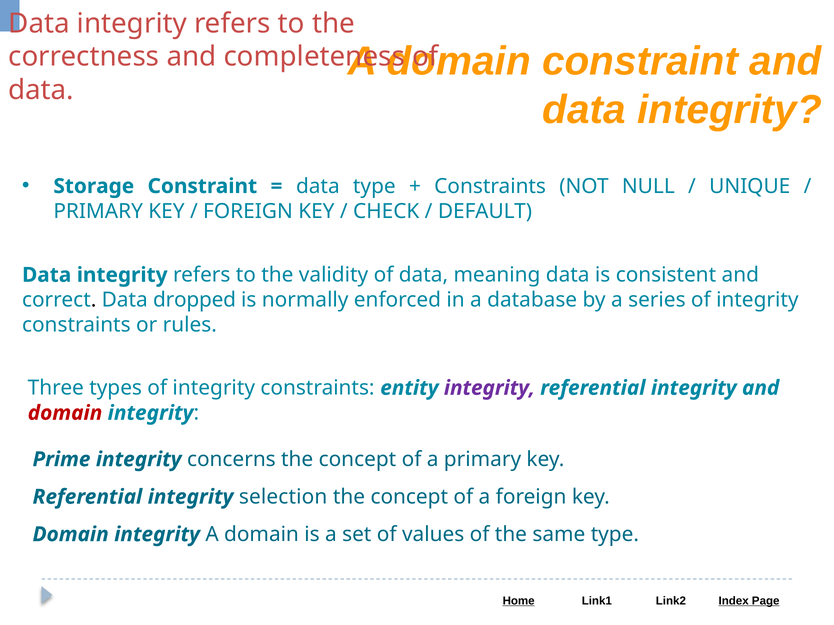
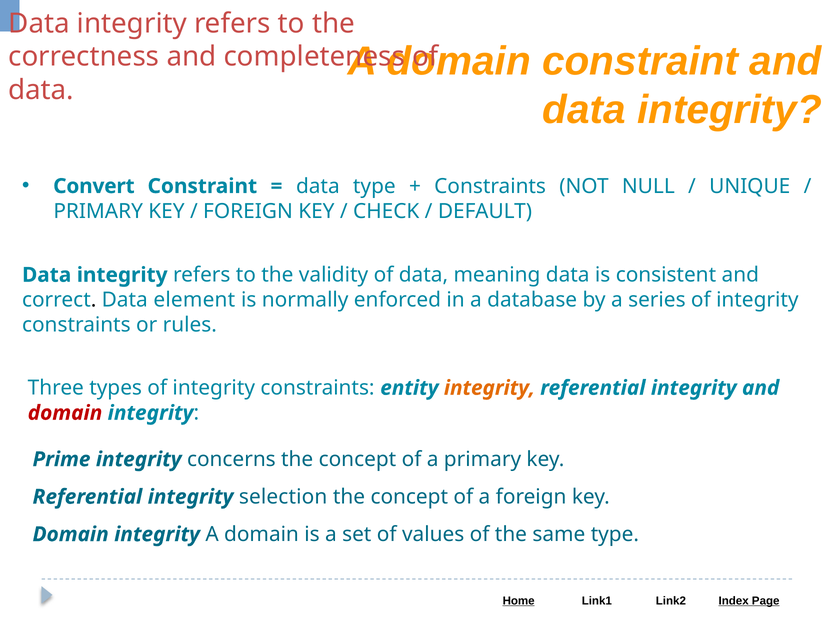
Storage: Storage -> Convert (94, 186)
dropped: dropped -> element (194, 300)
integrity colour: purple -> orange (489, 388)
